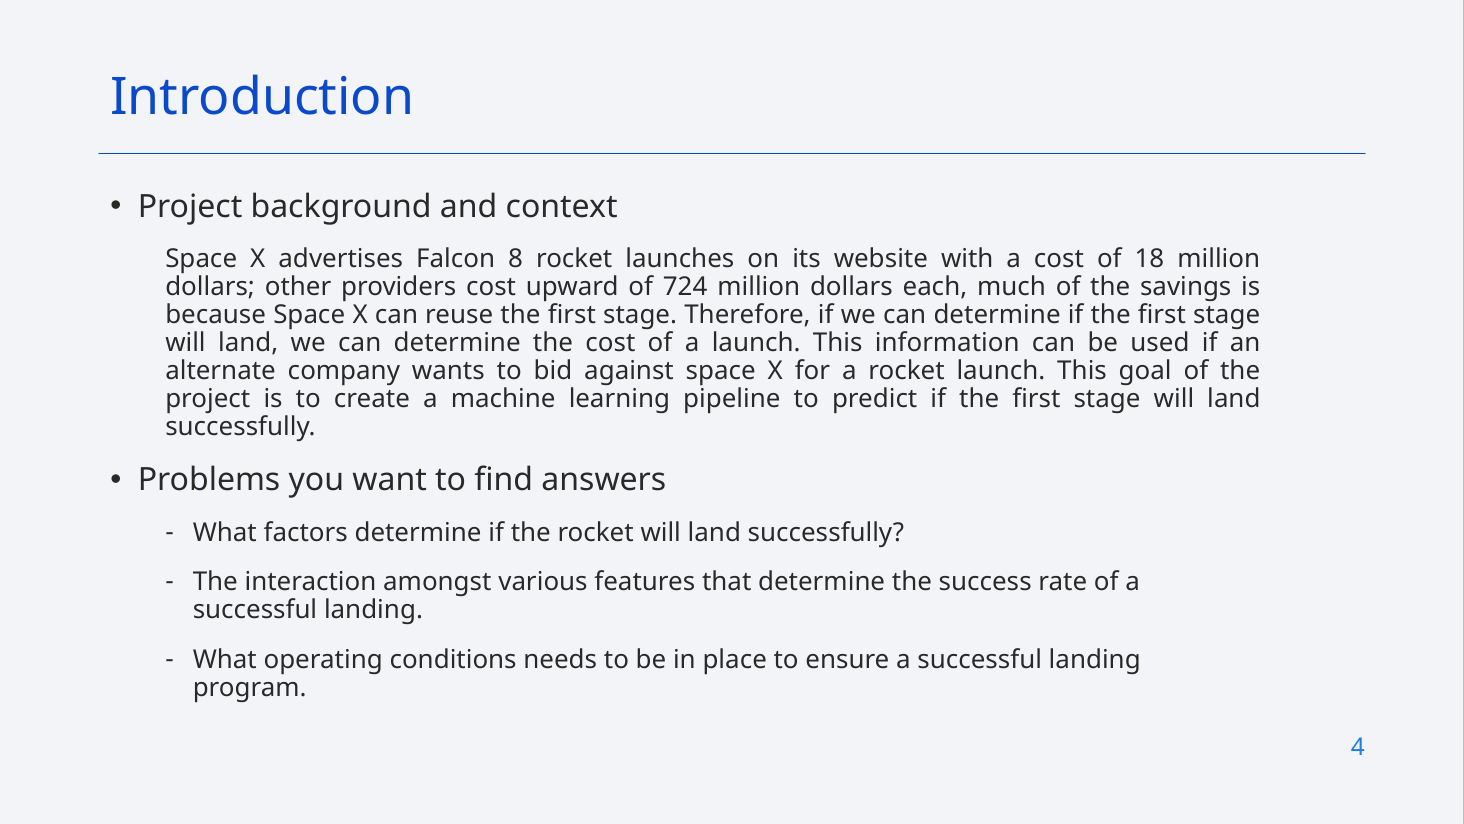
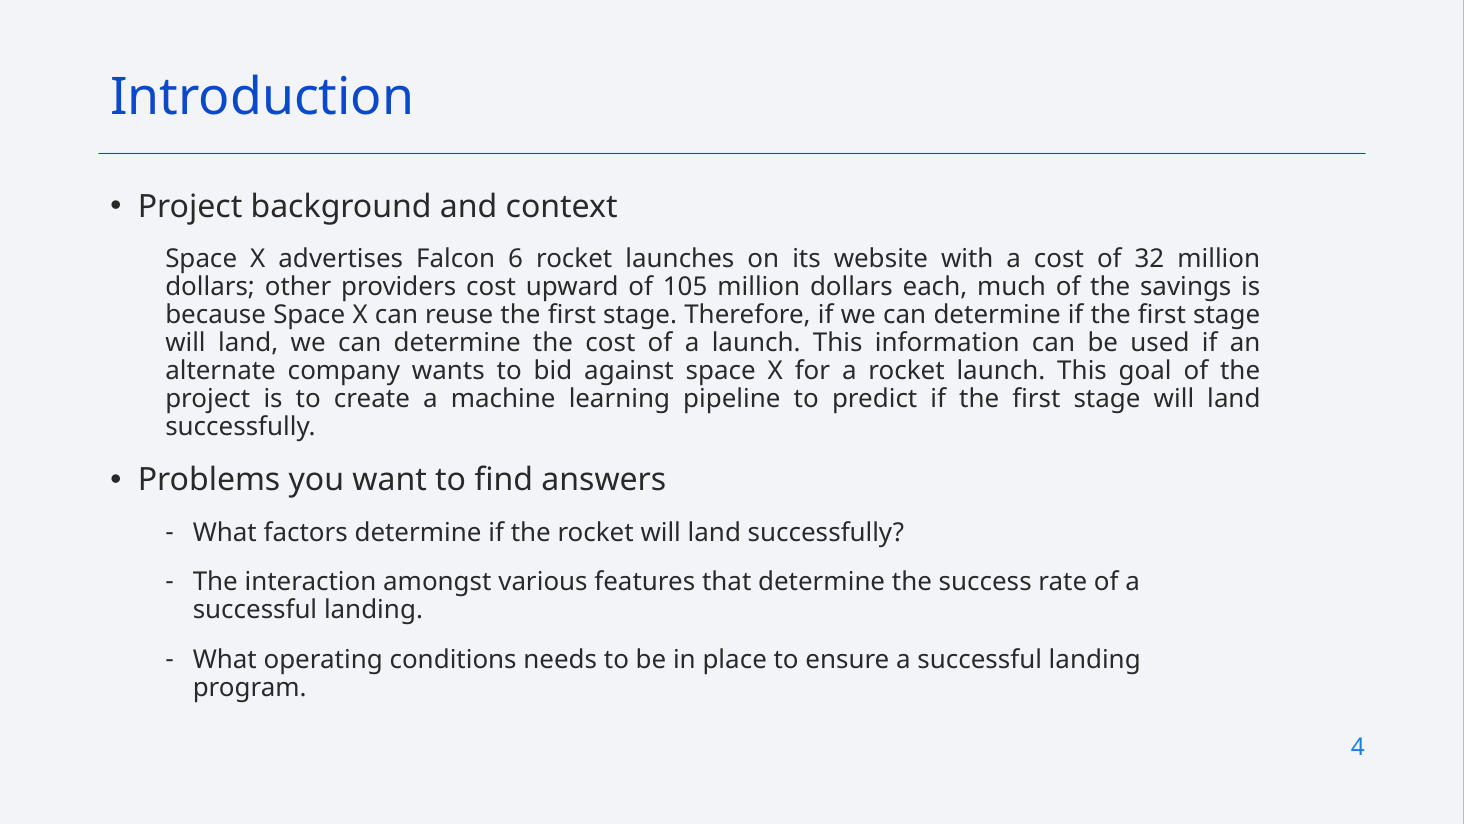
8: 8 -> 6 (516, 259)
18: 18 -> 32 (1149, 259)
724: 724 -> 105 (685, 287)
